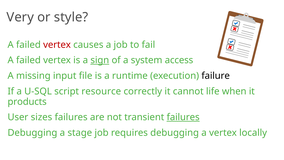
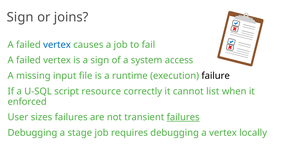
Very: Very -> Sign (20, 17)
style: style -> joins (71, 17)
vertex colour: red -> blue (57, 45)
sign underline: present -> none (100, 60)
life: life -> list (213, 91)
products: products -> enforced (27, 102)
